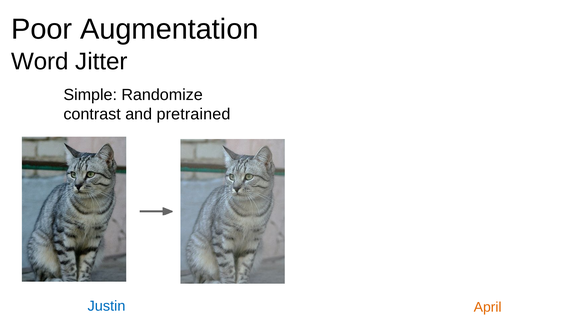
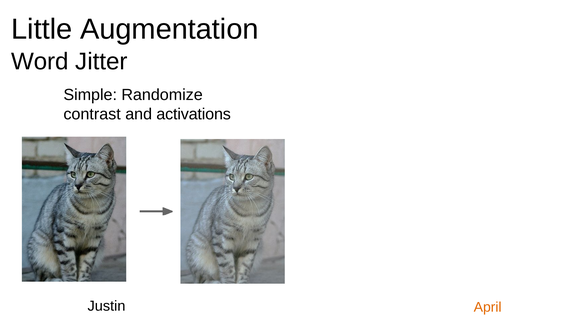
Poor: Poor -> Little (42, 29)
pretrained: pretrained -> activations (194, 114)
Justin colour: blue -> black (106, 306)
